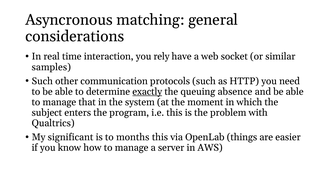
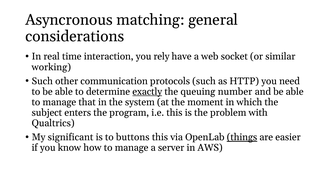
samples: samples -> working (51, 67)
absence: absence -> number (235, 91)
months: months -> buttons (133, 137)
things underline: none -> present (242, 137)
